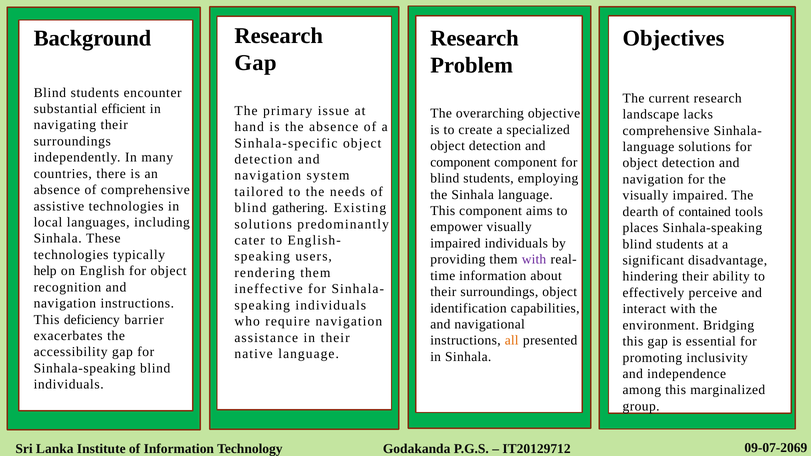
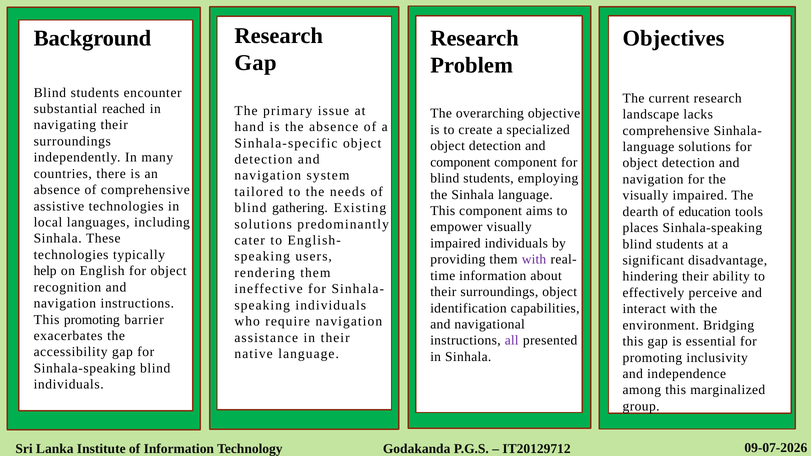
efficient: efficient -> reached (124, 109)
contained: contained -> education (705, 212)
This deficiency: deficiency -> promoting (92, 320)
all colour: orange -> purple (512, 341)
09-07-2069: 09-07-2069 -> 09-07-2026 (776, 448)
